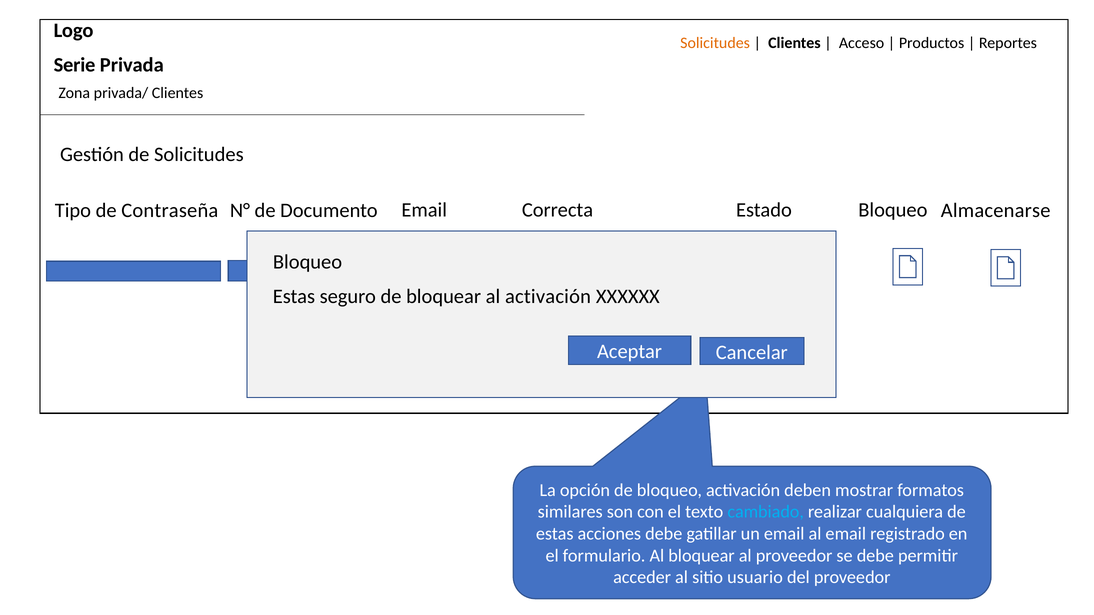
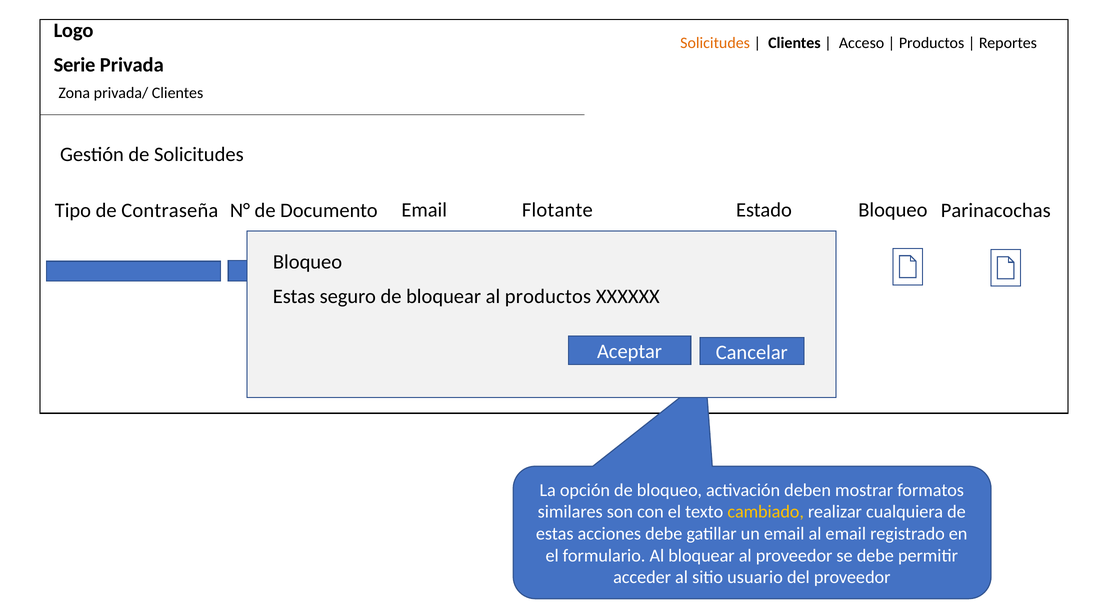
Correcta: Correcta -> Flotante (557, 210)
Almacenarse: Almacenarse -> Parinacochas (996, 211)
al activación: activación -> productos (548, 297)
cambiado colour: light blue -> yellow (766, 512)
